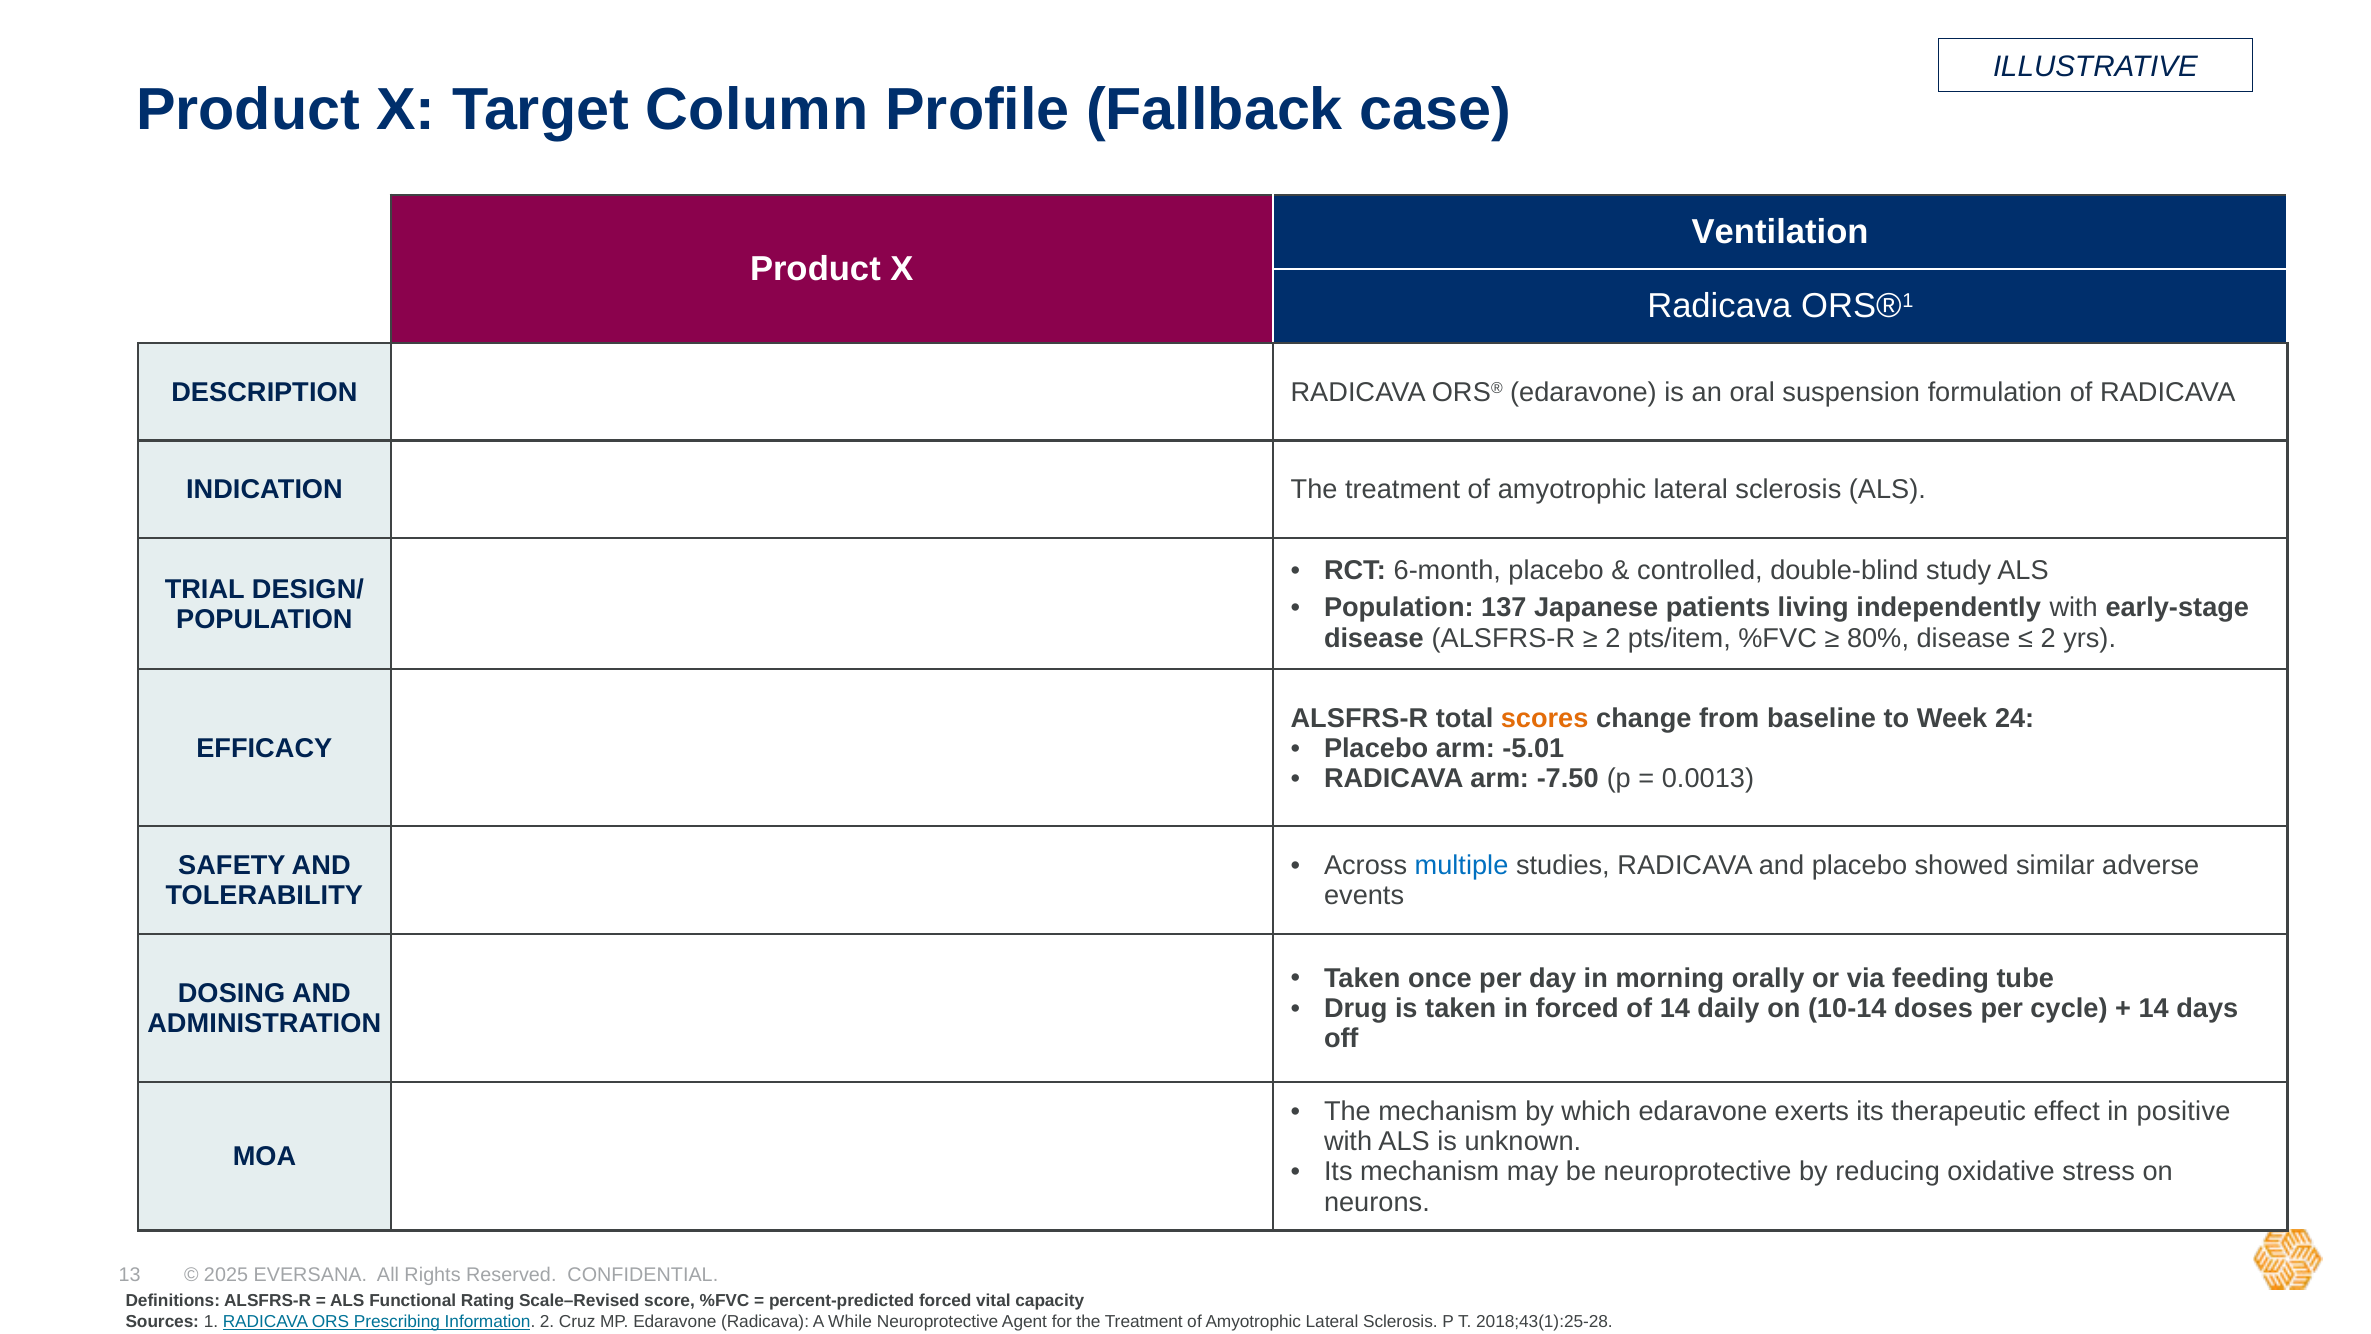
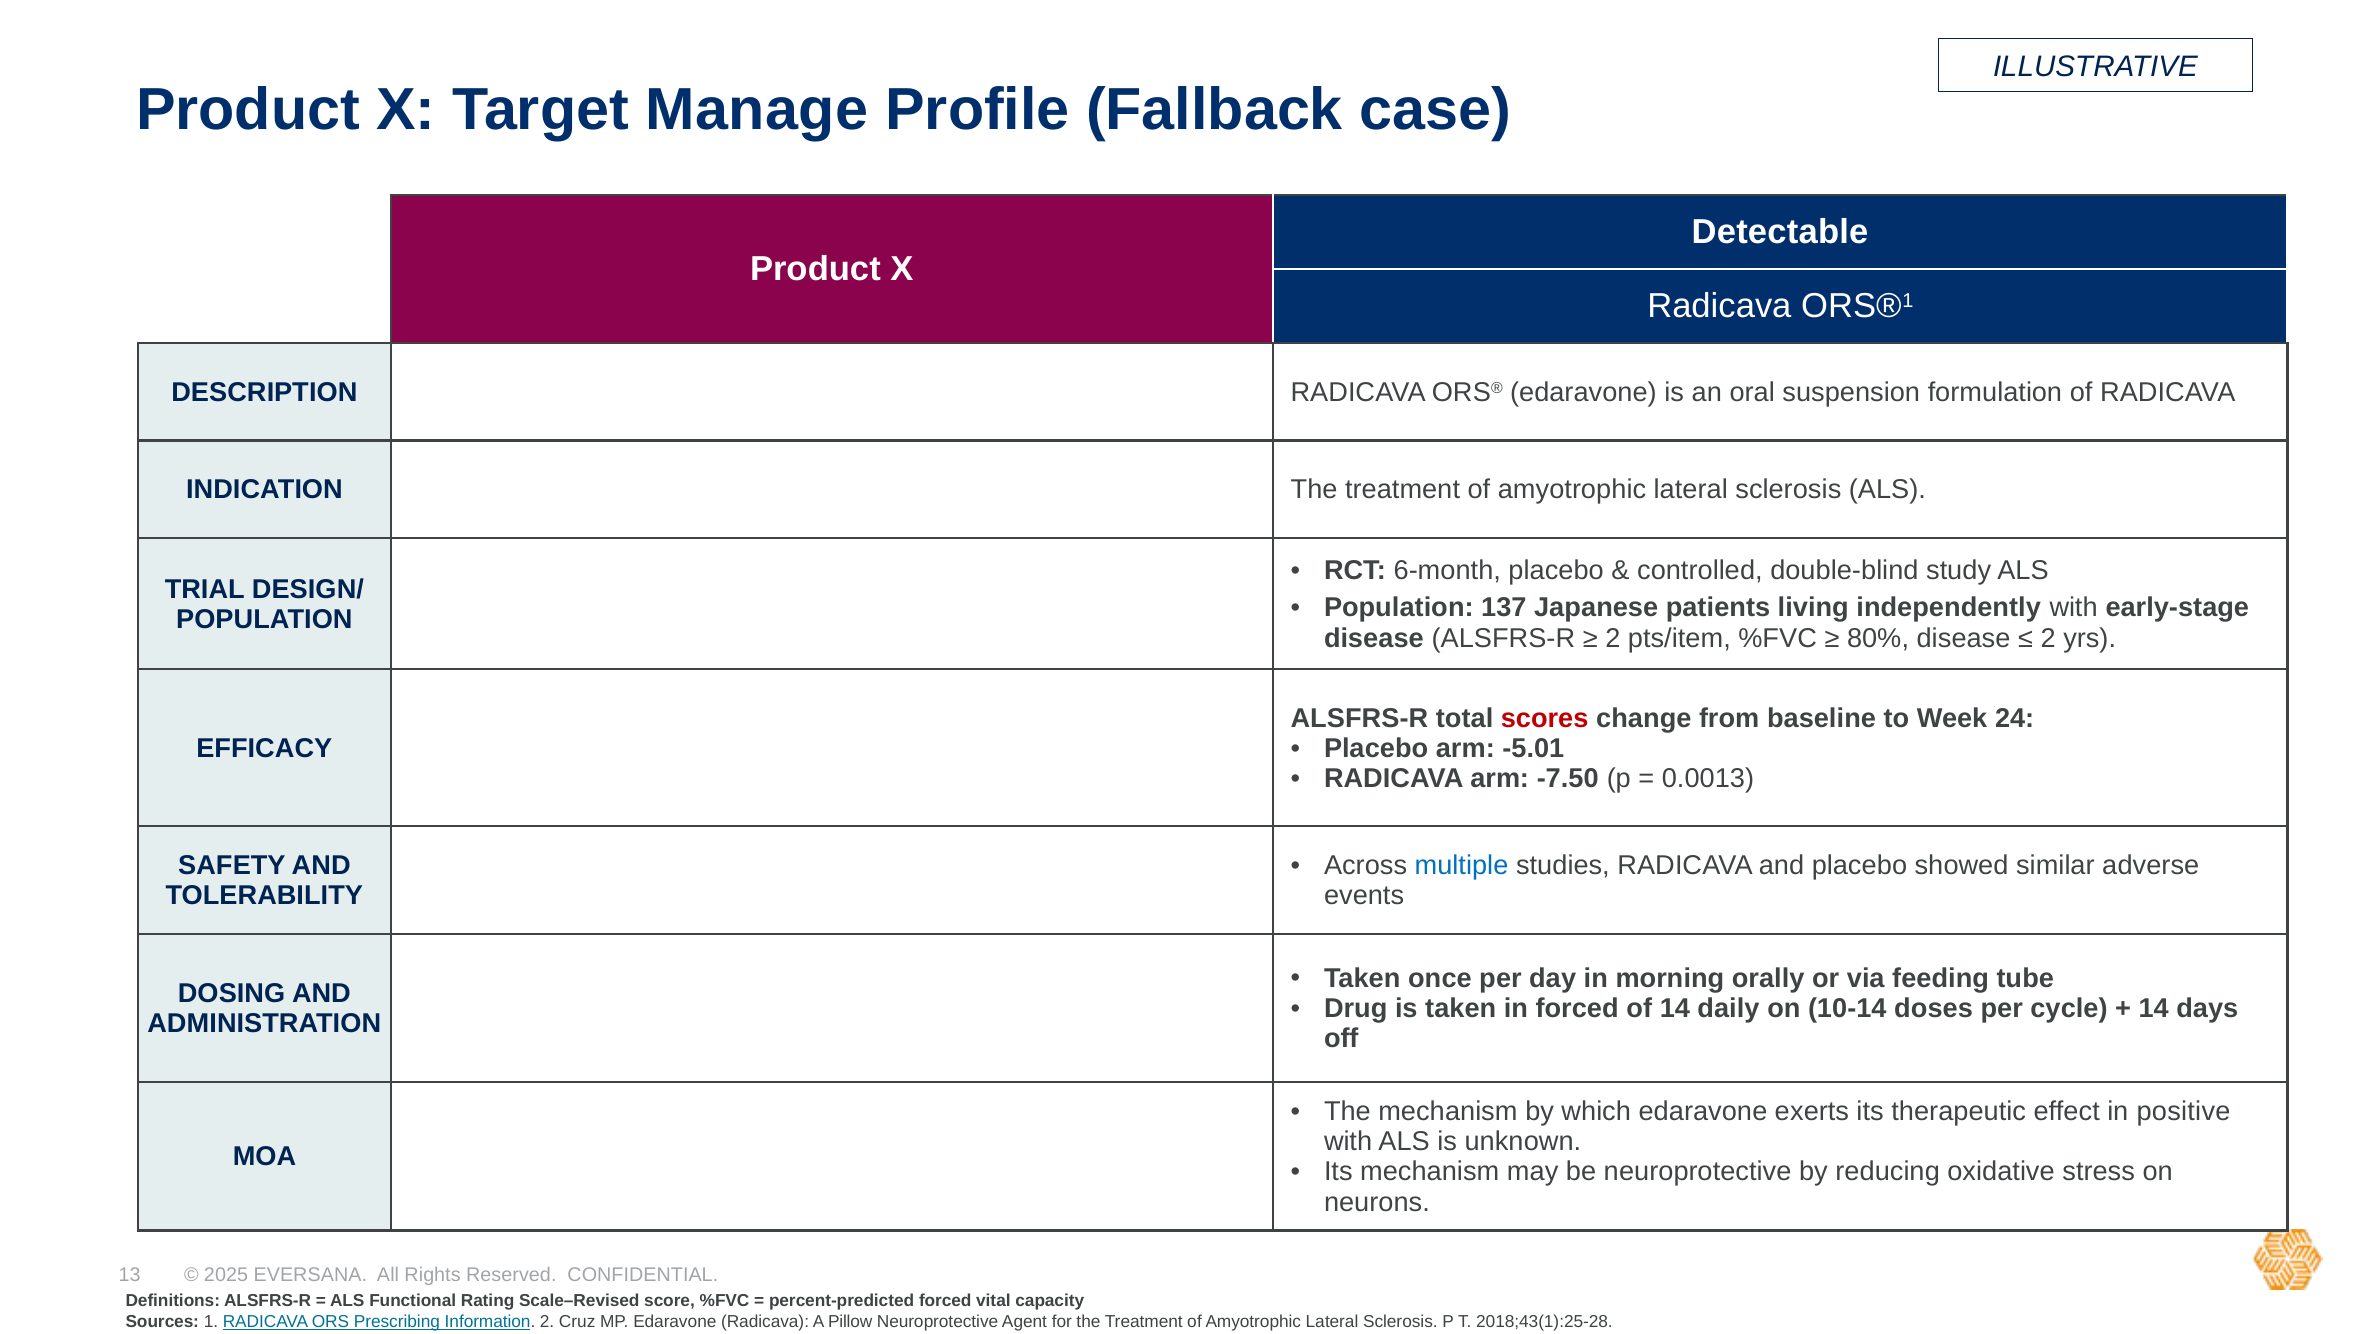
Column: Column -> Manage (757, 110)
Ventilation: Ventilation -> Detectable (1780, 232)
scores colour: orange -> red (1545, 718)
While: While -> Pillow (850, 1322)
